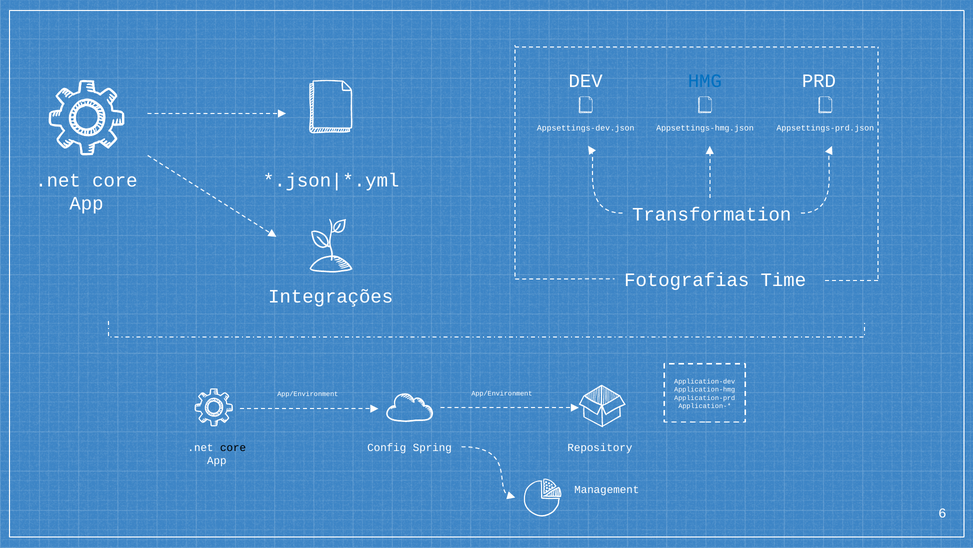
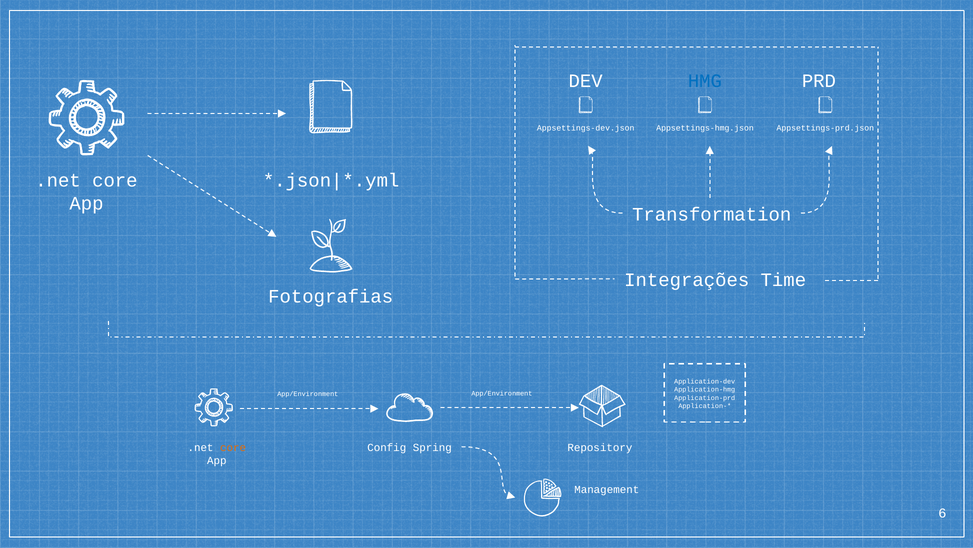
Fotografias: Fotografias -> Integrações (687, 280)
Integrações: Integrações -> Fotografias (331, 296)
core colour: black -> orange (233, 447)
